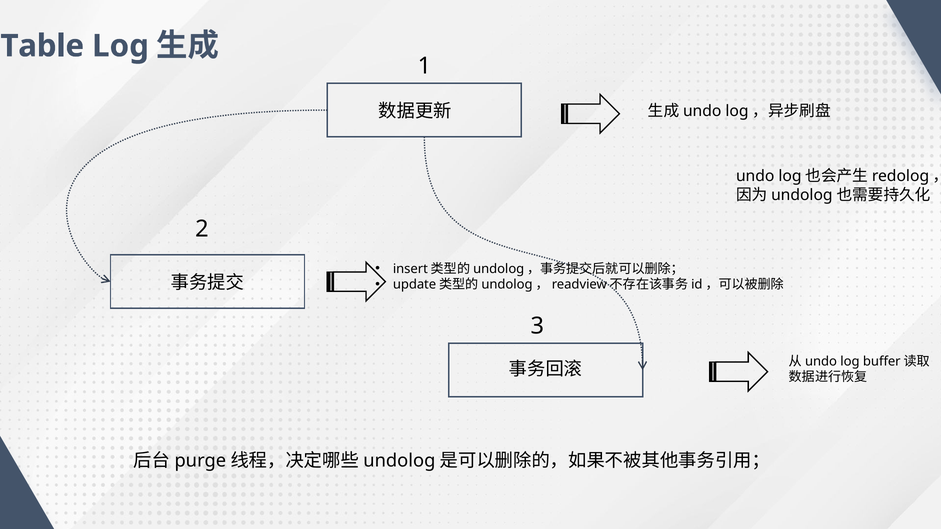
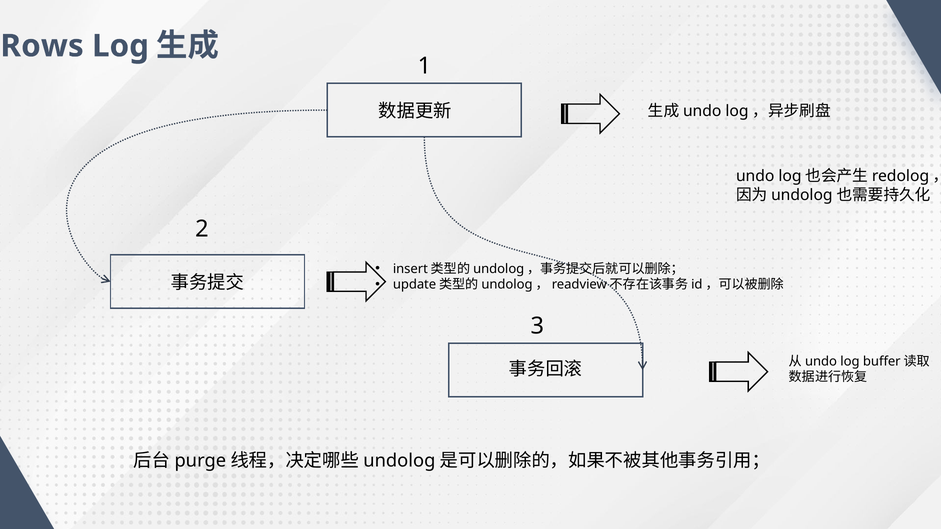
Table: Table -> Rows (42, 46)
